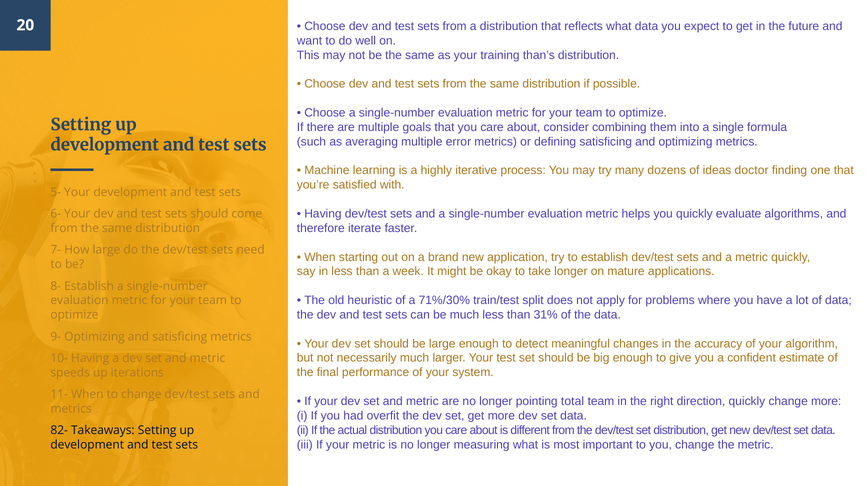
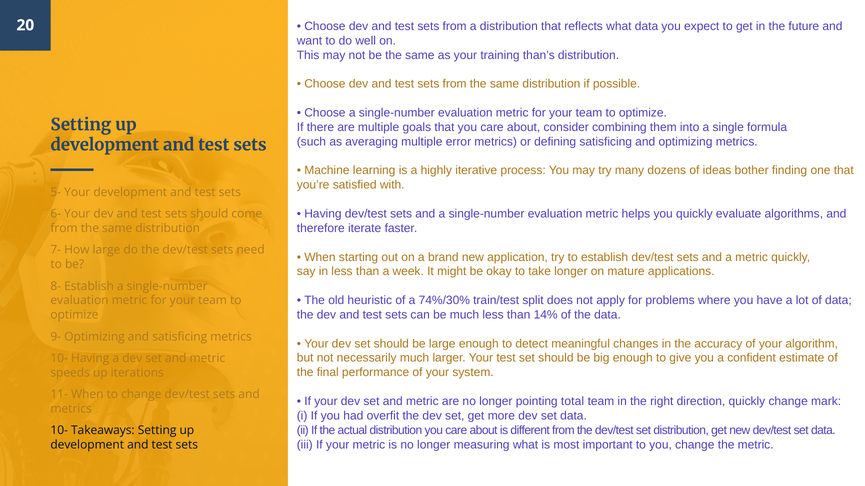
doctor: doctor -> bother (752, 171)
71%/30%: 71%/30% -> 74%/30% (444, 301)
31%: 31% -> 14% (546, 315)
change more: more -> mark (826, 402)
82-: 82- -> 10- (59, 431)
